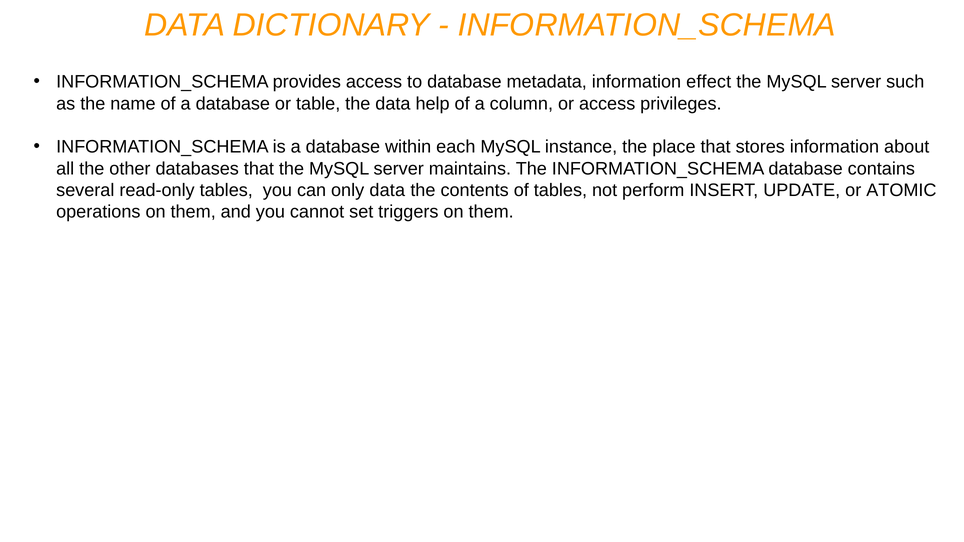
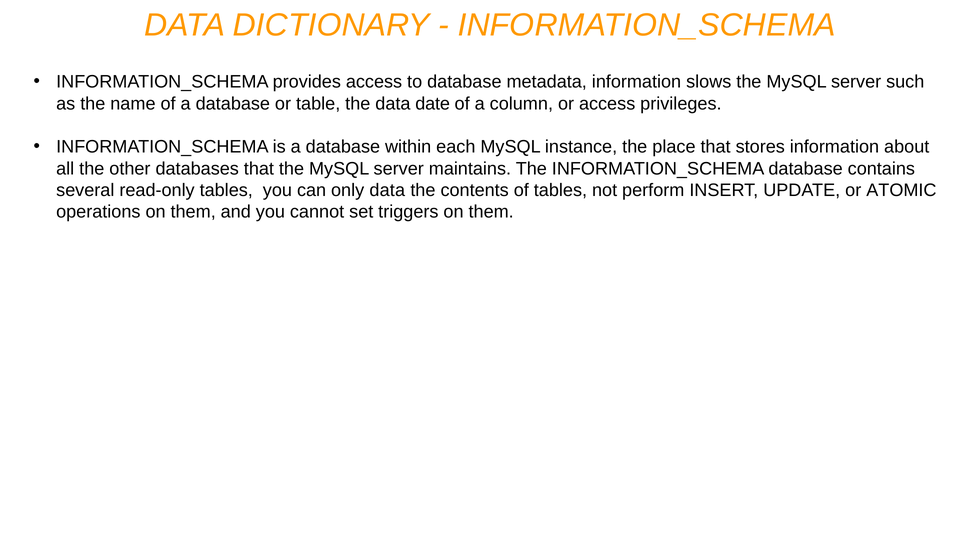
effect: effect -> slows (709, 82)
help: help -> date (433, 104)
